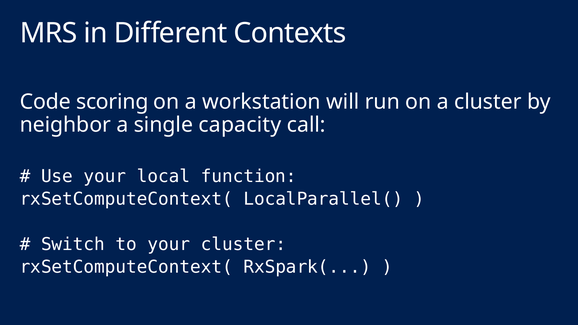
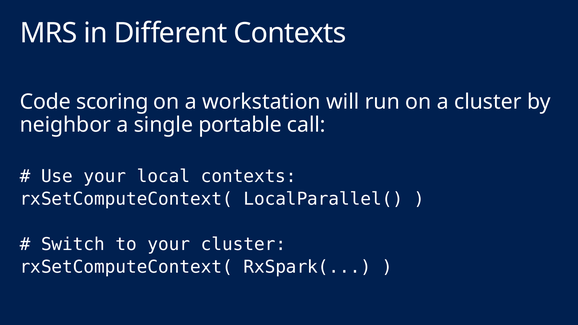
capacity: capacity -> portable (240, 125)
local function: function -> contexts (249, 177)
